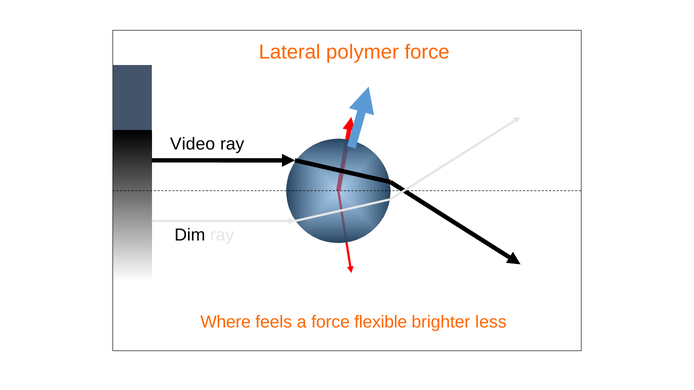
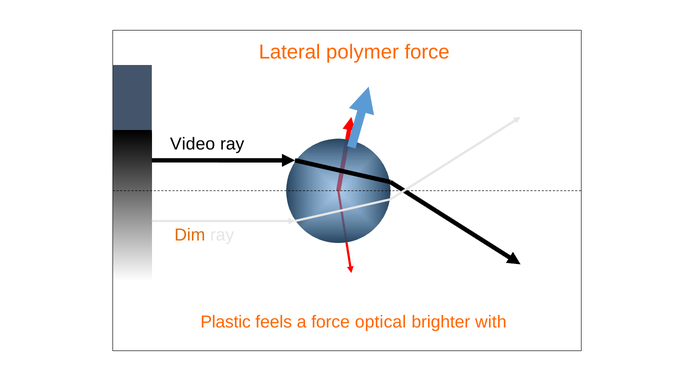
Dim colour: black -> orange (190, 235)
Where: Where -> Plastic (226, 322)
flexible: flexible -> optical (381, 322)
less: less -> with (491, 322)
